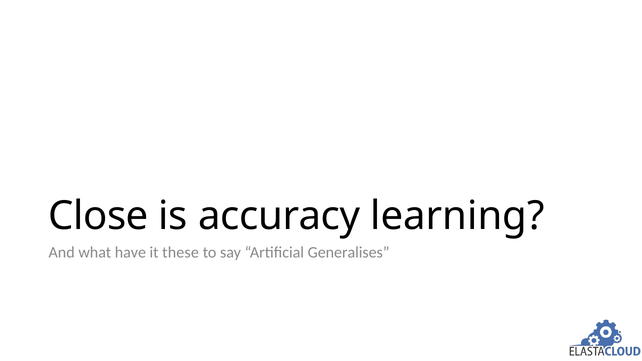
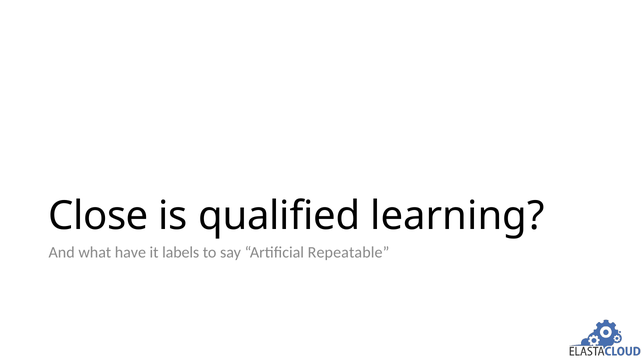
accuracy: accuracy -> qualified (279, 216)
these: these -> labels (181, 253)
Generalises: Generalises -> Repeatable (349, 253)
